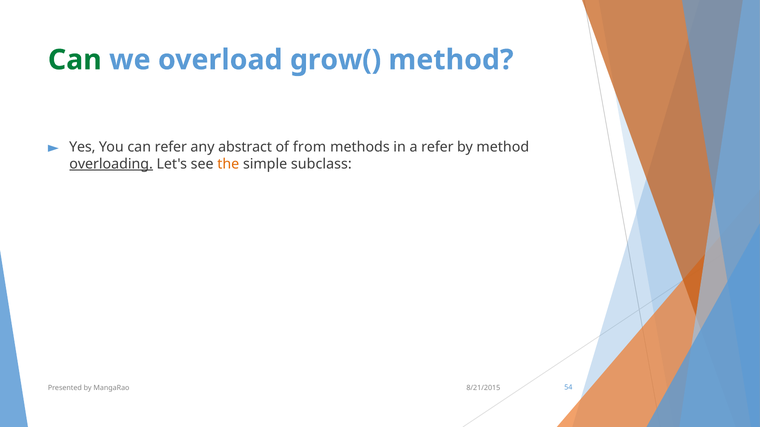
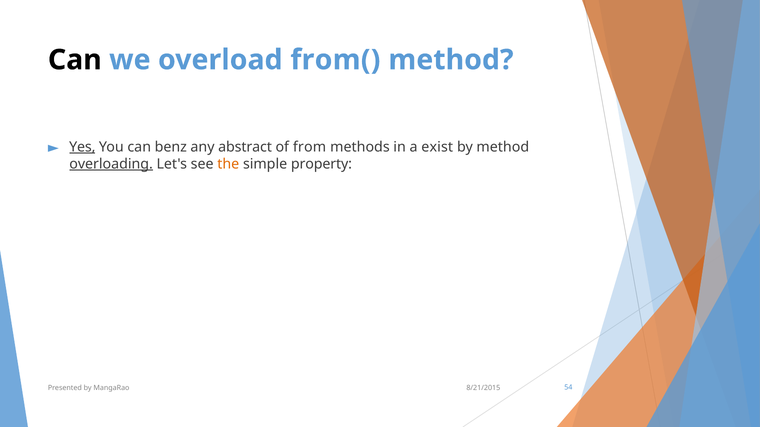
Can colour: green -> black (75, 60)
grow(: grow( -> from( (335, 60)
Yes underline: none -> present (82, 147)
can refer: refer -> benz (171, 147)
a refer: refer -> exist (437, 147)
subclass: subclass -> property (321, 164)
